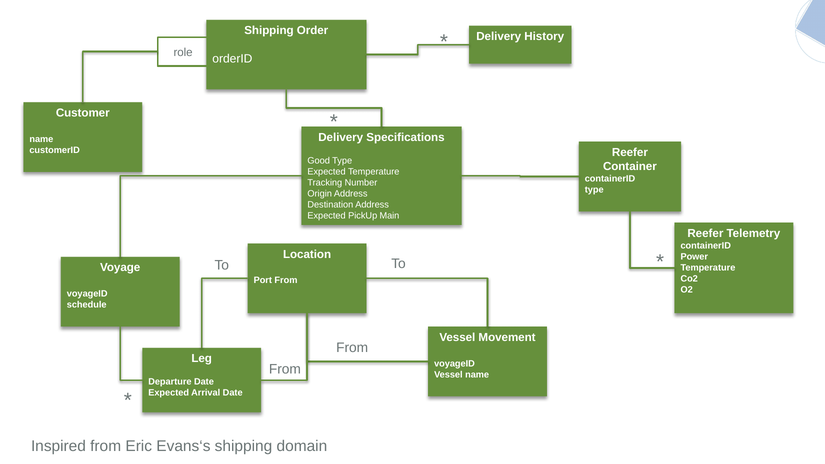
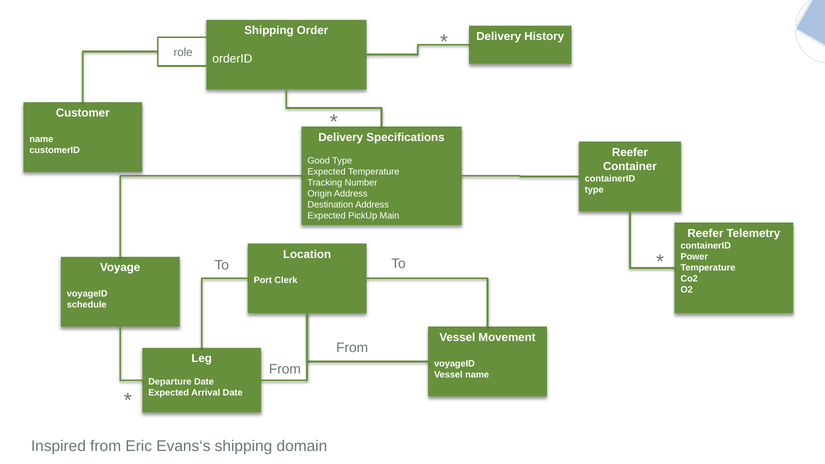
Port From: From -> Clerk (286, 280)
